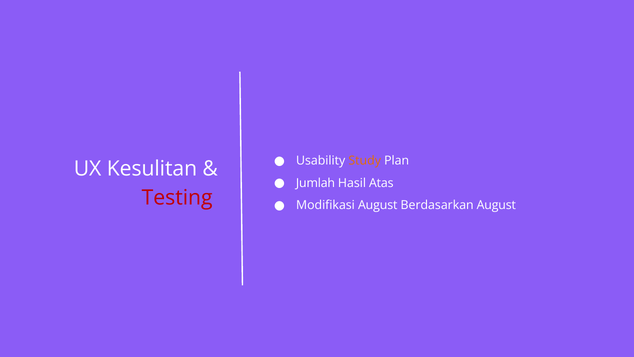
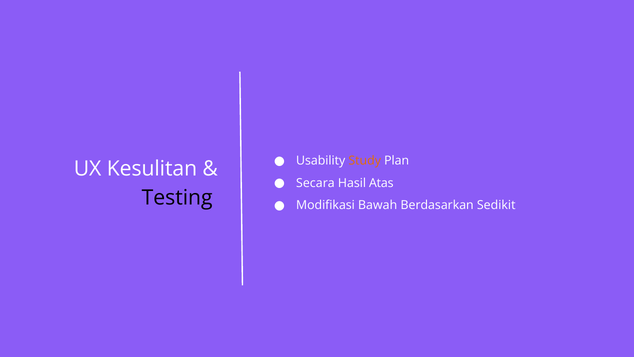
Jumlah: Jumlah -> Secara (315, 183)
Testing colour: red -> black (177, 198)
Modifikasi August: August -> Bawah (378, 205)
Berdasarkan August: August -> Sedikit (496, 205)
